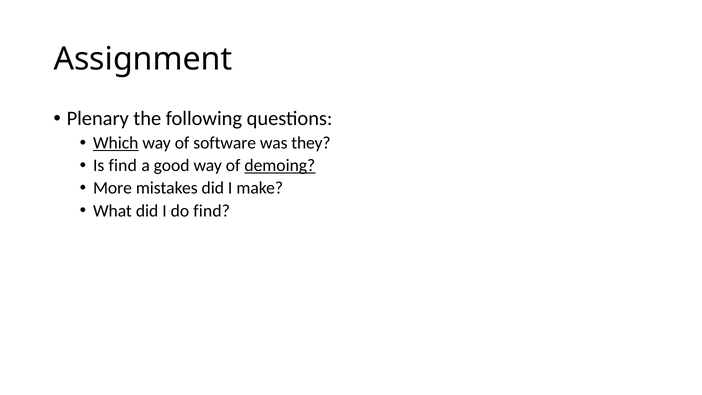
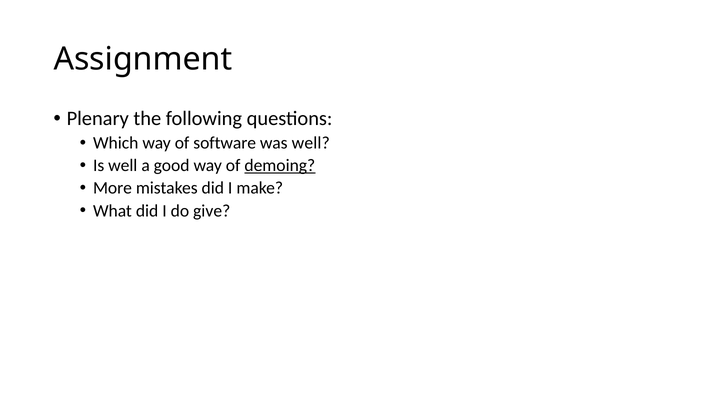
Which underline: present -> none (116, 143)
was they: they -> well (311, 143)
Is find: find -> well (123, 165)
do find: find -> give (212, 211)
